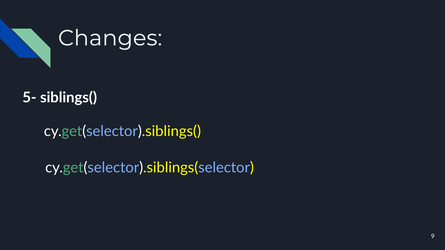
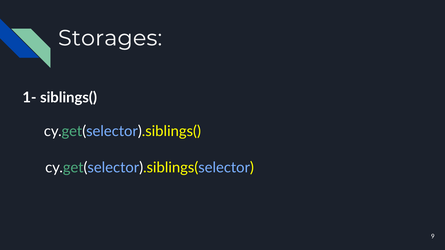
Changes: Changes -> Storages (110, 38)
5-: 5- -> 1- (29, 98)
